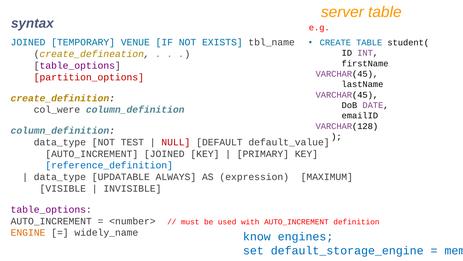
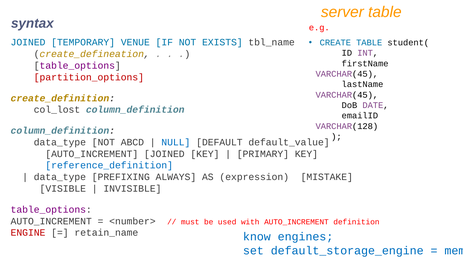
col_were: col_were -> col_lost (57, 110)
TEST: TEST -> ABCD (132, 142)
NULL colour: red -> blue (176, 142)
UPDATABLE: UPDATABLE -> PREFIXING (121, 177)
MAXIMUM: MAXIMUM -> MISTAKE (327, 177)
ENGINE colour: orange -> red (28, 232)
widely_name: widely_name -> retain_name (106, 232)
